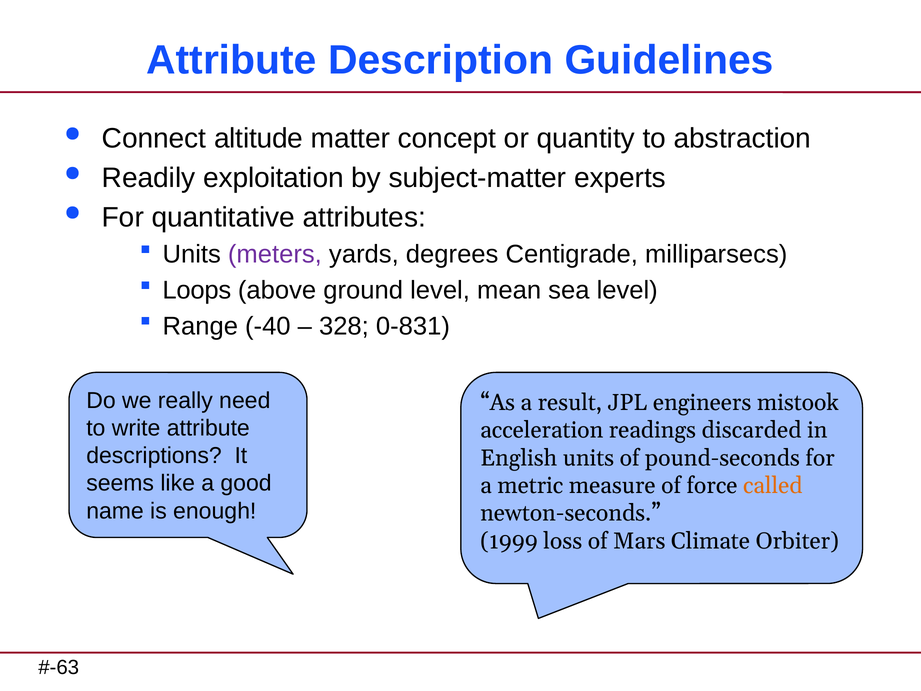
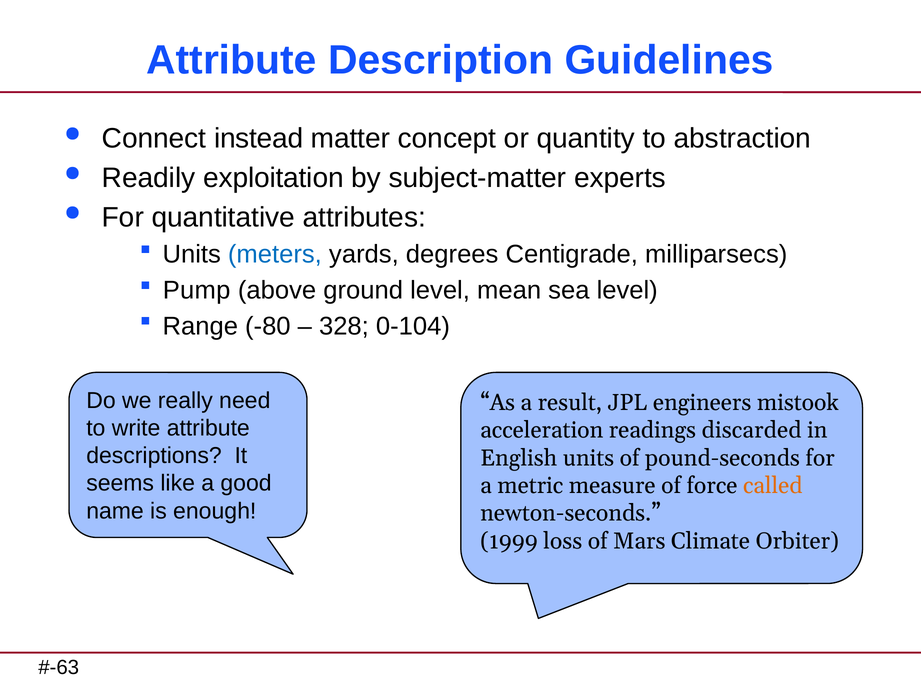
altitude: altitude -> instead (259, 138)
meters colour: purple -> blue (275, 254)
Loops: Loops -> Pump (197, 290)
-40: -40 -> -80 (268, 326)
0-831: 0-831 -> 0-104 (413, 326)
